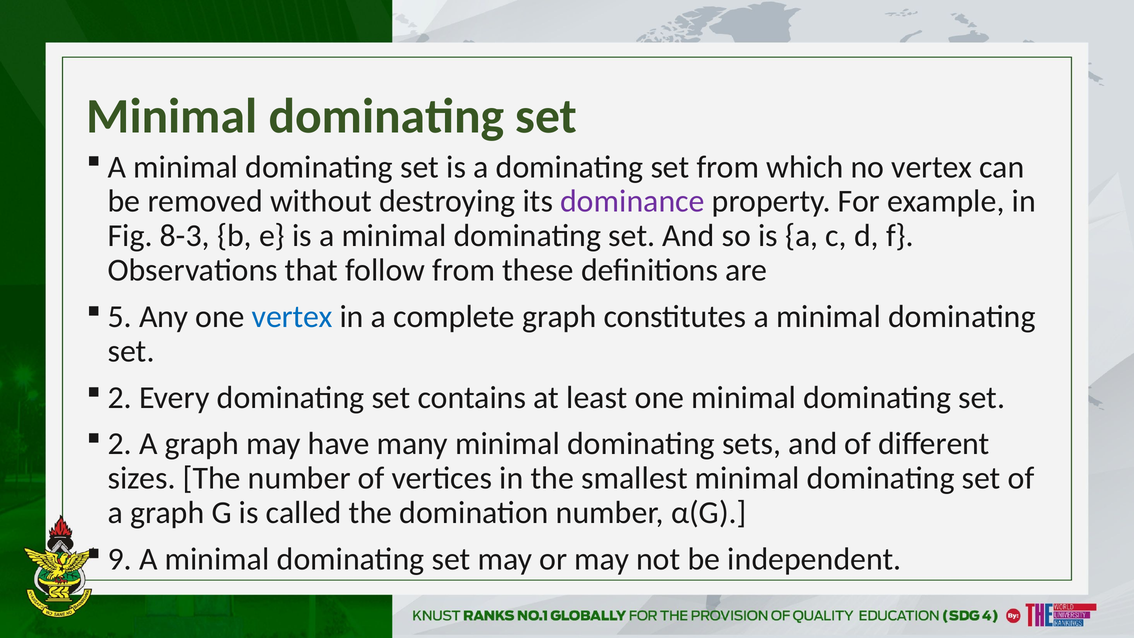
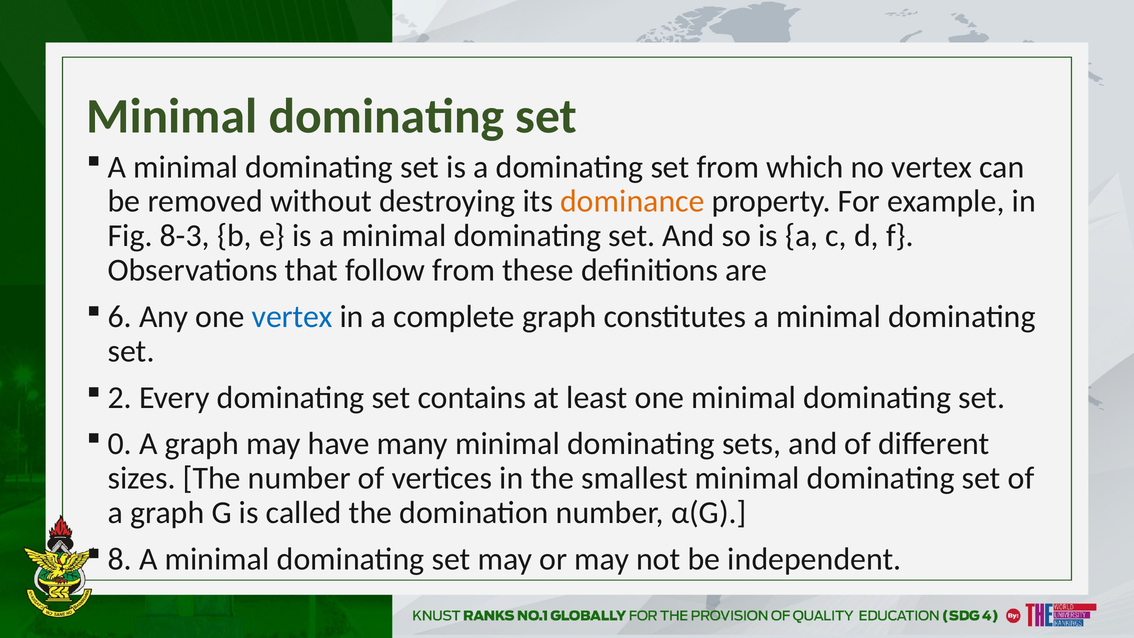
dominance colour: purple -> orange (632, 201)
5: 5 -> 6 (120, 317)
2: 2 -> 0 (120, 444)
9: 9 -> 8 (120, 559)
